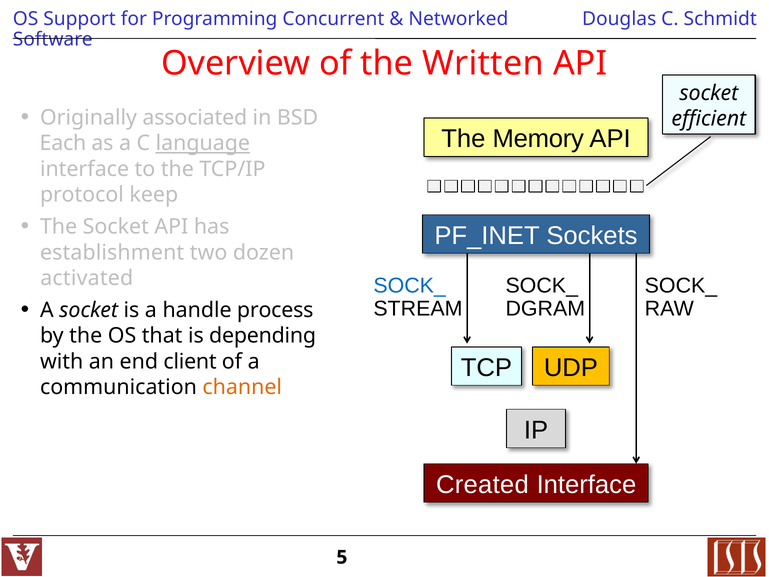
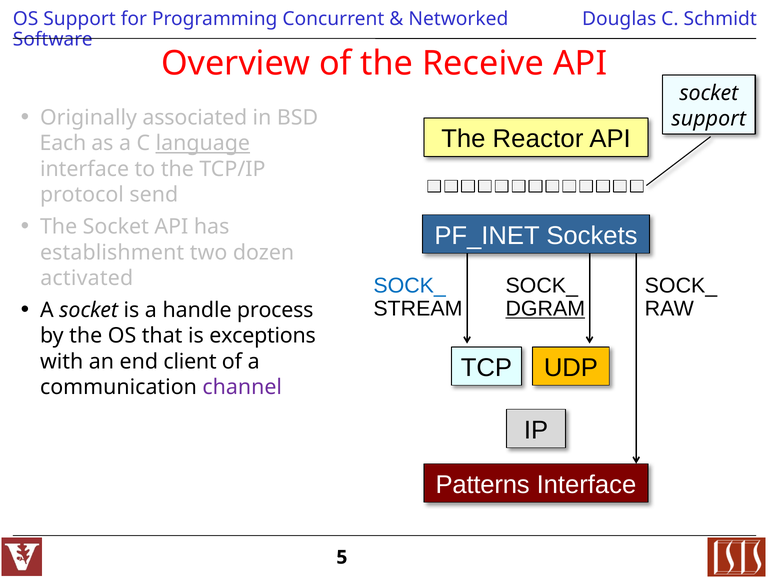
Written: Written -> Receive (483, 63)
efficient: efficient -> support (709, 119)
Memory: Memory -> Reactor (538, 139)
keep: keep -> send (154, 195)
DGRAM underline: none -> present (545, 309)
depending: depending -> exceptions (263, 336)
channel colour: orange -> purple (242, 387)
Created: Created -> Patterns (483, 485)
